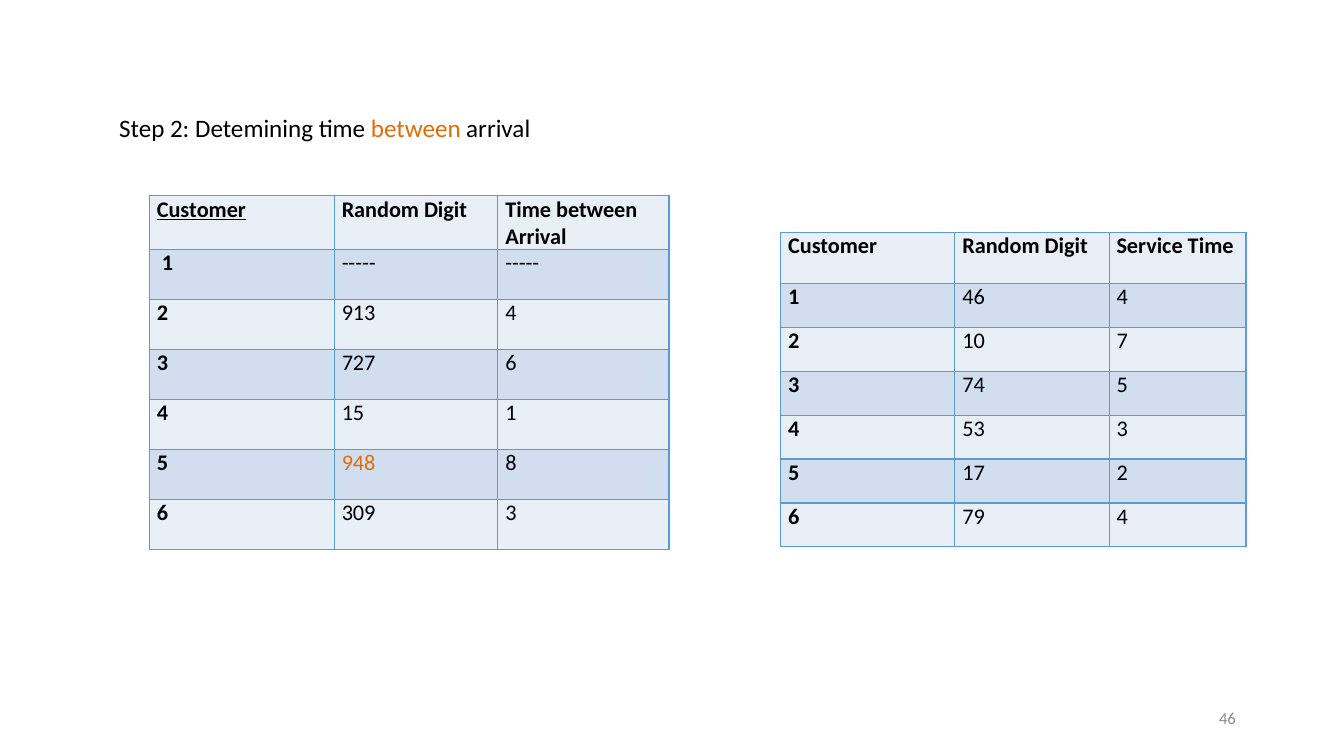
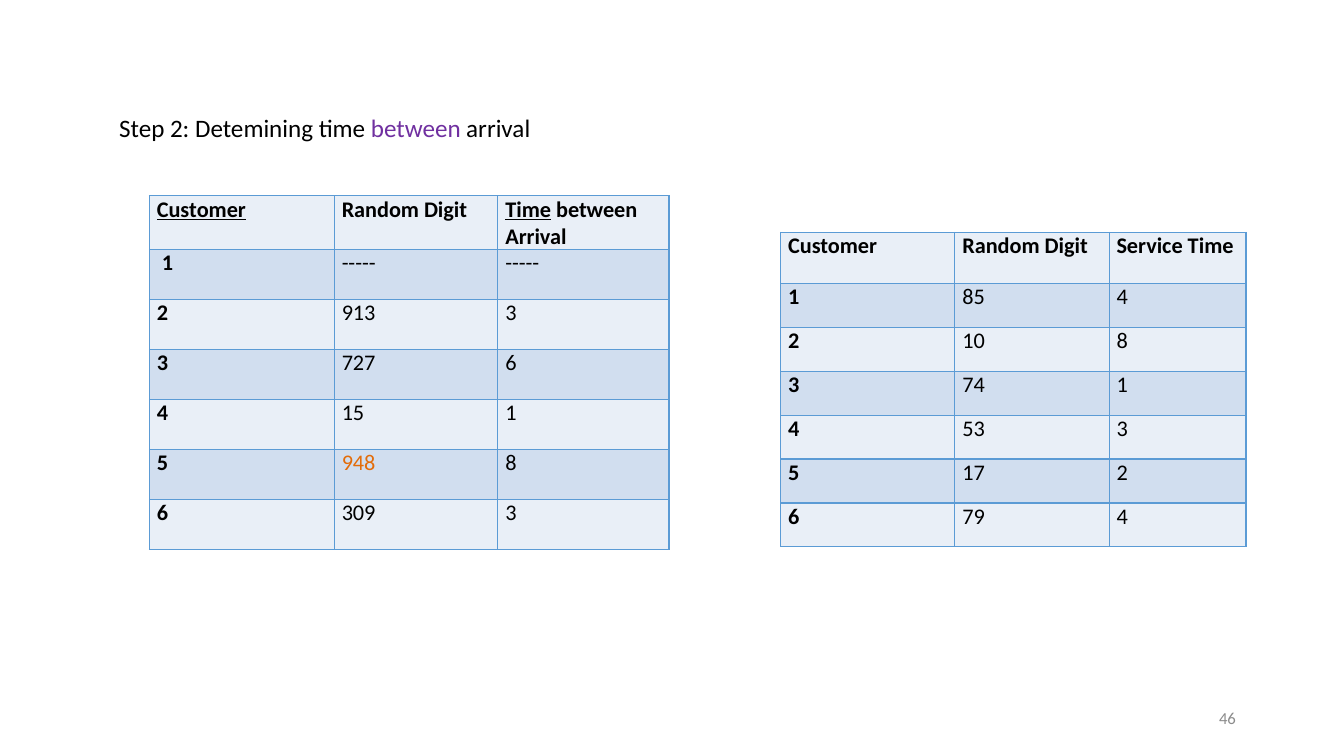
between colour: orange -> purple (416, 129)
Time underline: none -> present (528, 210)
1 46: 46 -> 85 (974, 297)
913 4: 4 -> 3 (511, 313)
10 7: 7 -> 8 (1122, 341)
74 5: 5 -> 1 (1122, 385)
